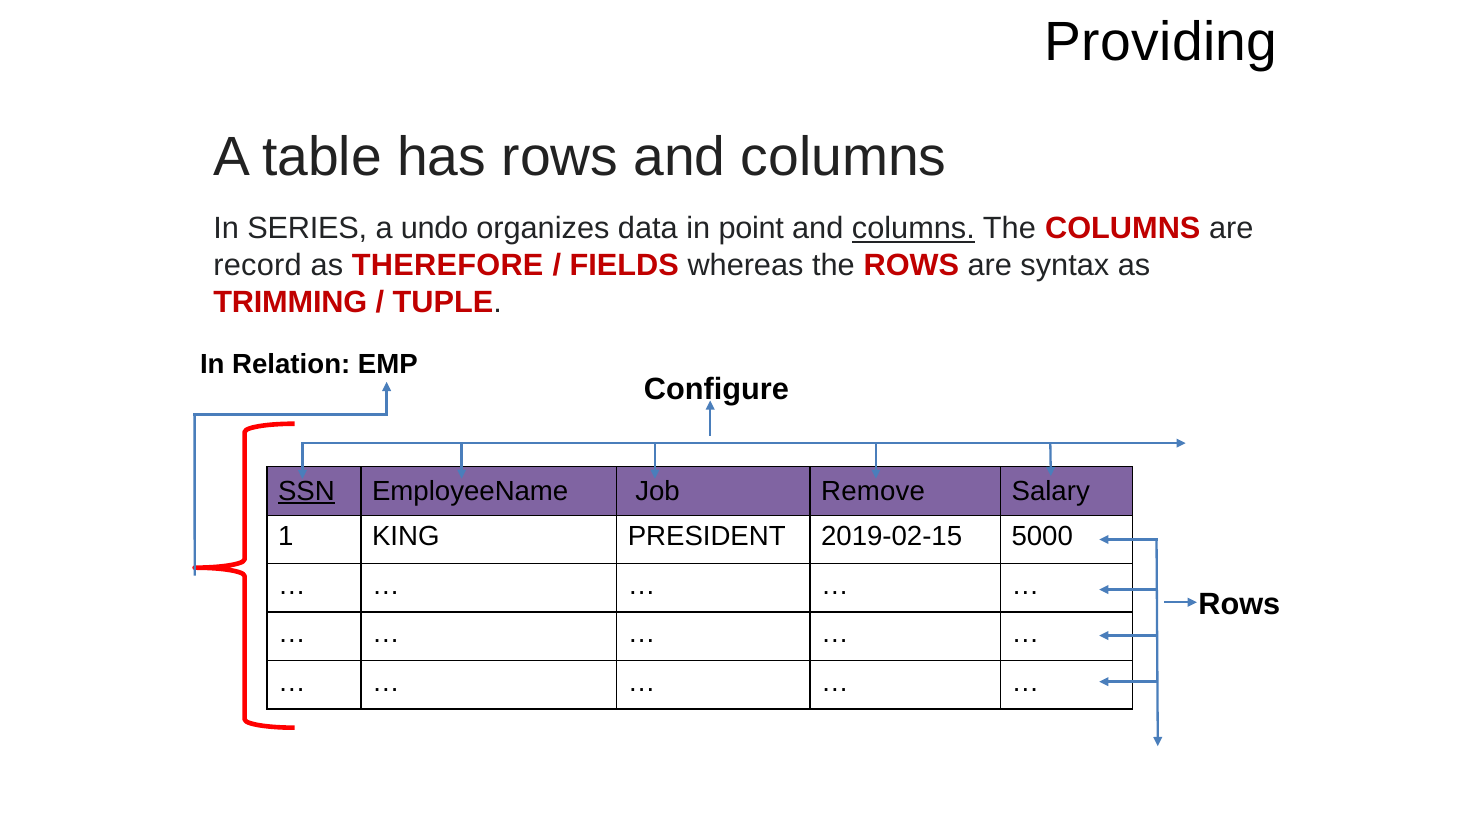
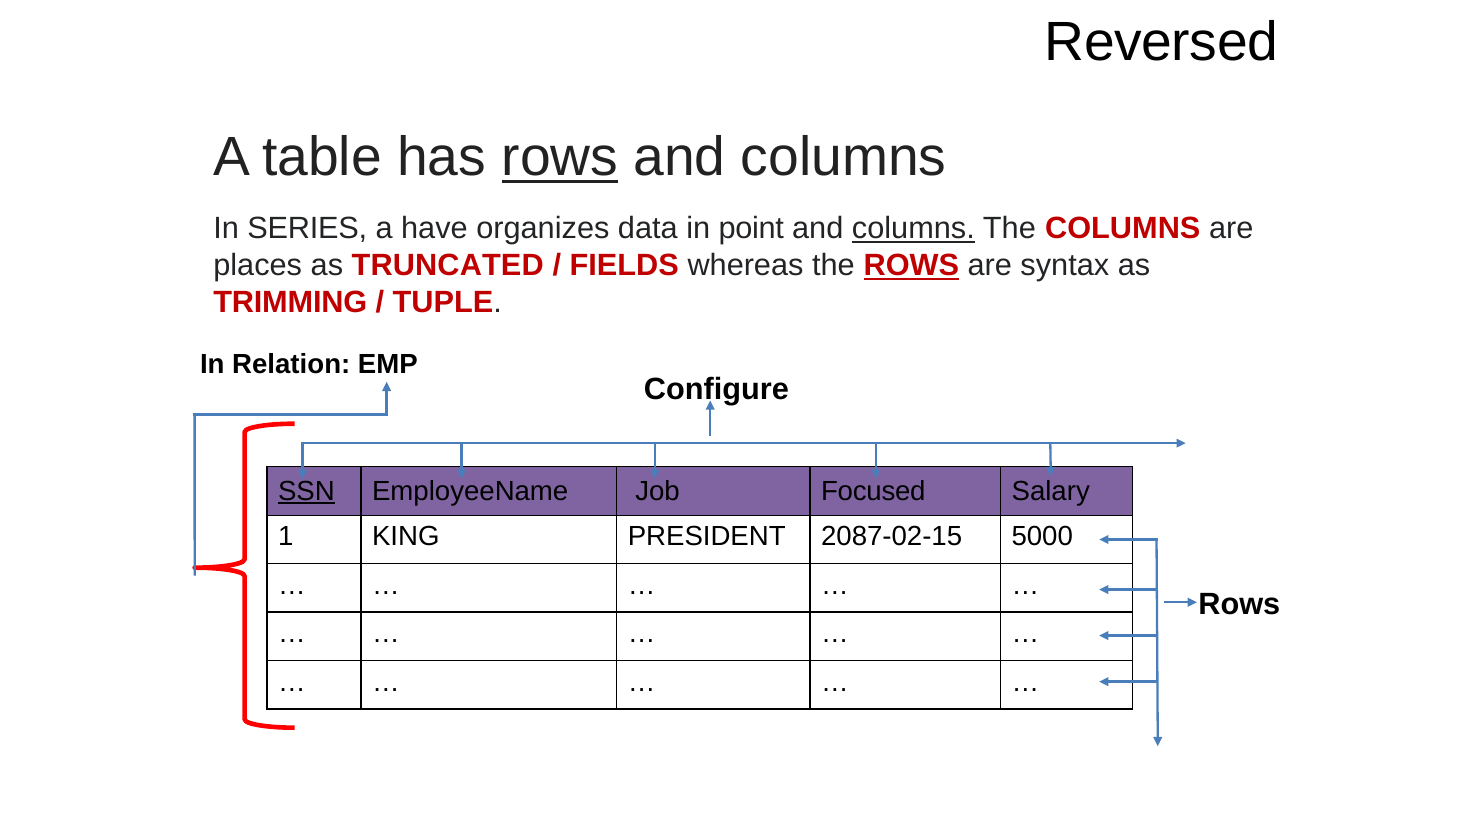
Providing: Providing -> Reversed (1161, 42)
rows underline: none -> present (560, 158)
undo: undo -> have (434, 229)
record: record -> places (258, 265)
THEREFORE: THEREFORE -> TRUNCATED (448, 265)
ROWS underline: none -> present (911, 265)
Remove: Remove -> Focused (873, 491)
2019-02-15: 2019-02-15 -> 2087-02-15 (892, 536)
